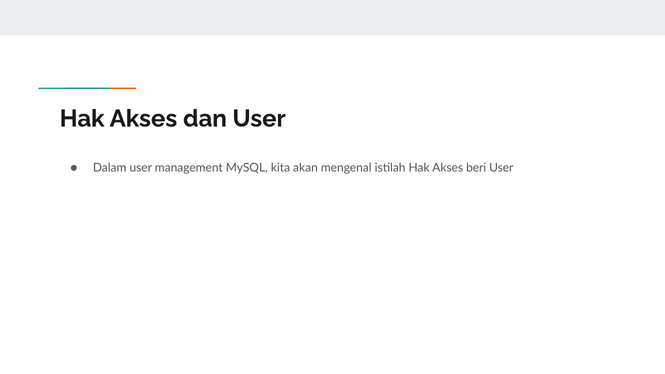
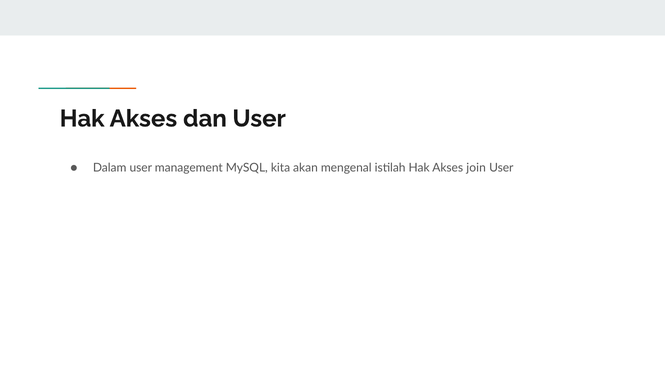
beri: beri -> join (476, 168)
